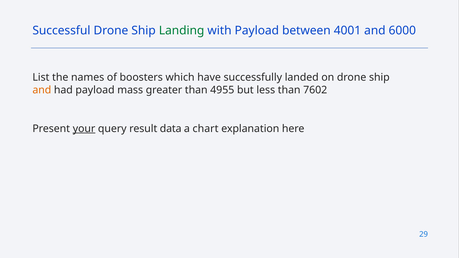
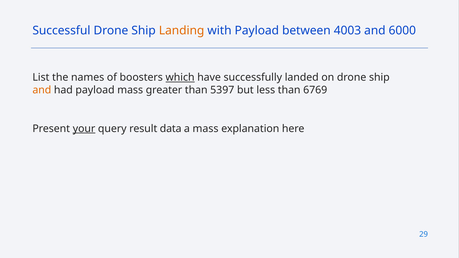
Landing colour: green -> orange (182, 31)
4001: 4001 -> 4003 (347, 31)
which underline: none -> present (180, 77)
4955: 4955 -> 5397 (222, 90)
7602: 7602 -> 6769 (315, 90)
a chart: chart -> mass (206, 129)
